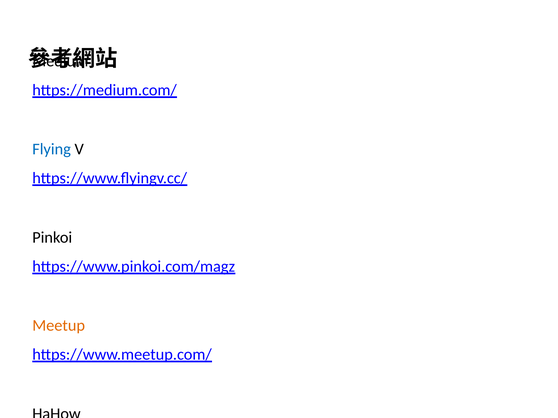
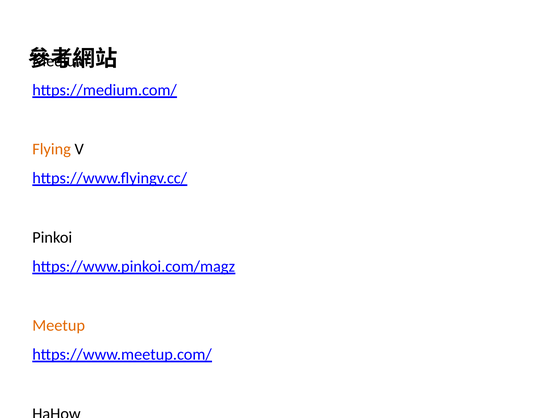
Flying colour: blue -> orange (52, 149)
